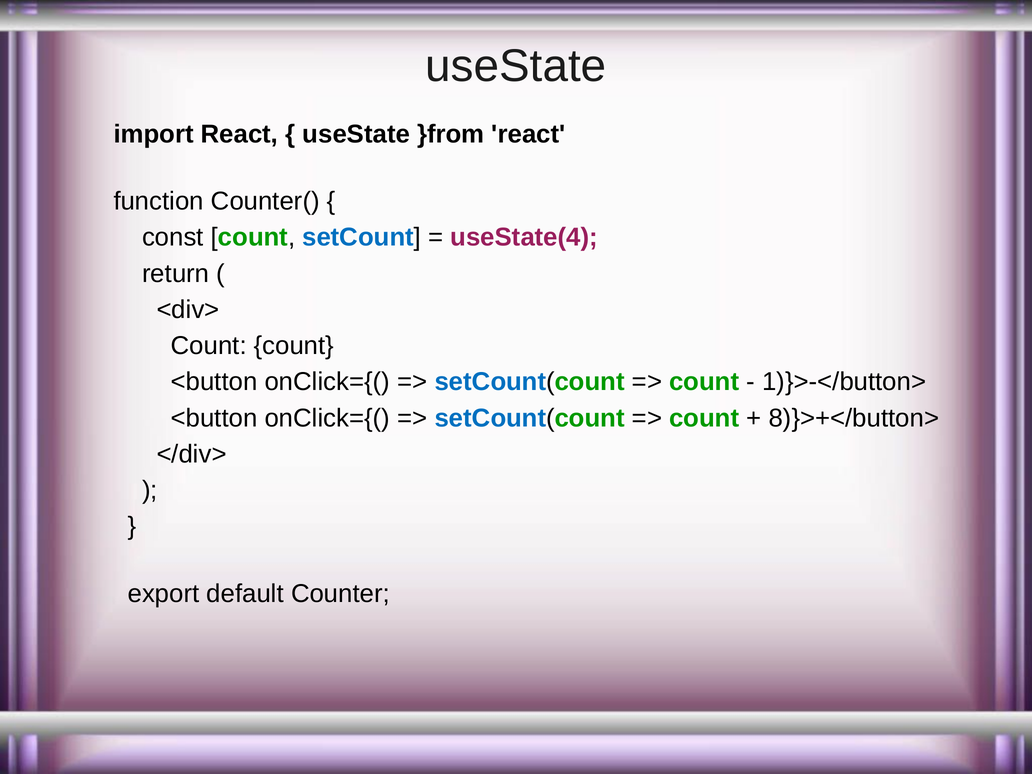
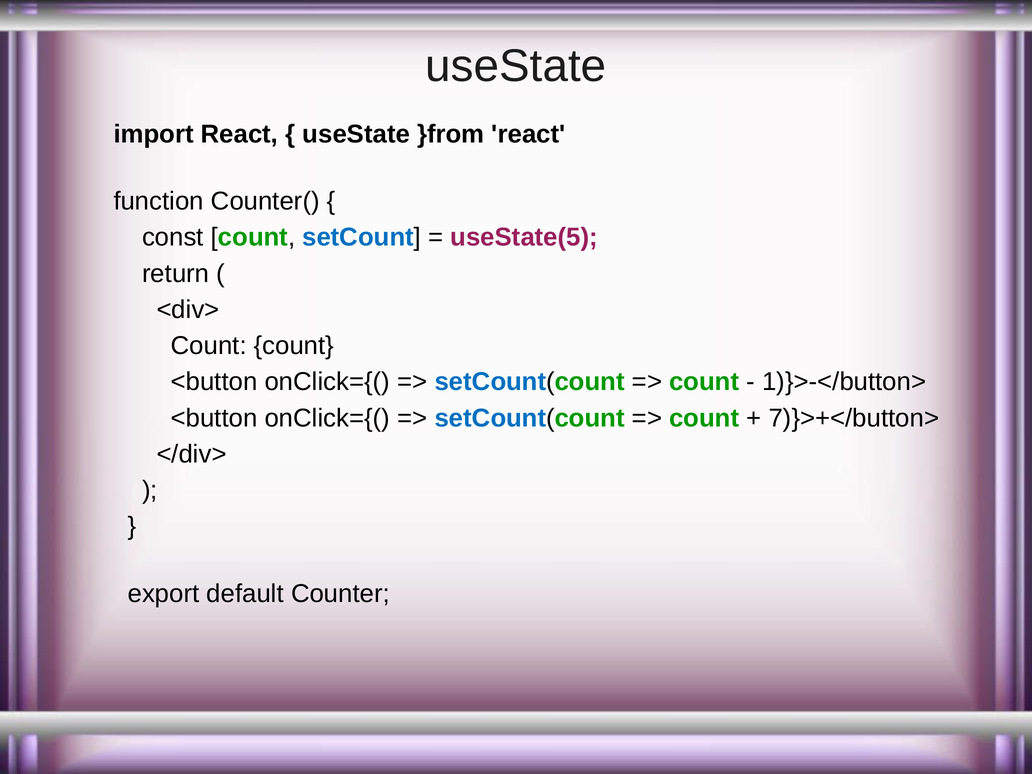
useState(4: useState(4 -> useState(5 (524, 237)
8)}>+</button>: 8)}>+</button> -> 7)}>+</button> (854, 418)
